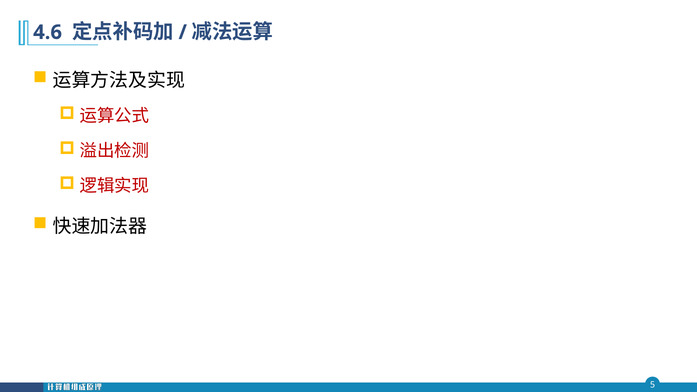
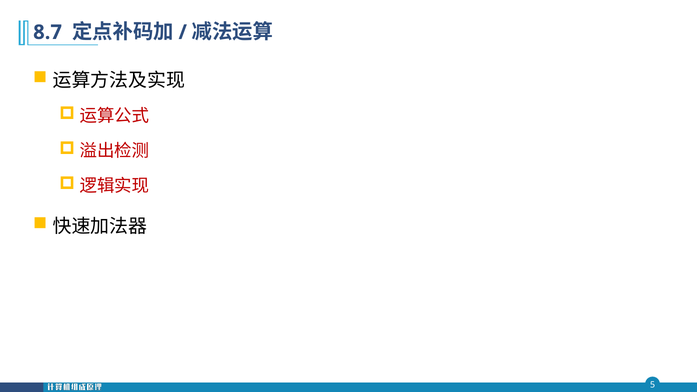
4.6: 4.6 -> 8.7 (48, 32)
